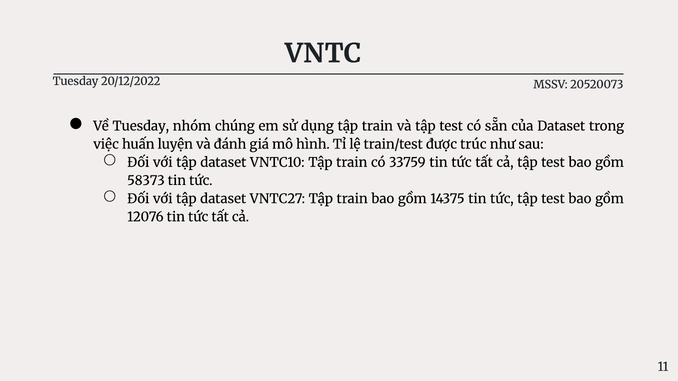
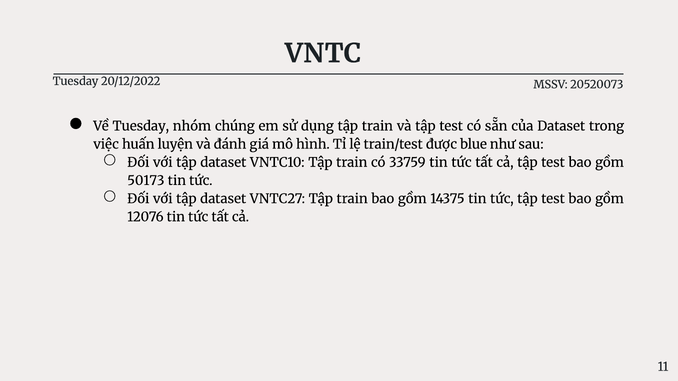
trúc: trúc -> blue (473, 144)
58373: 58373 -> 50173 (146, 181)
